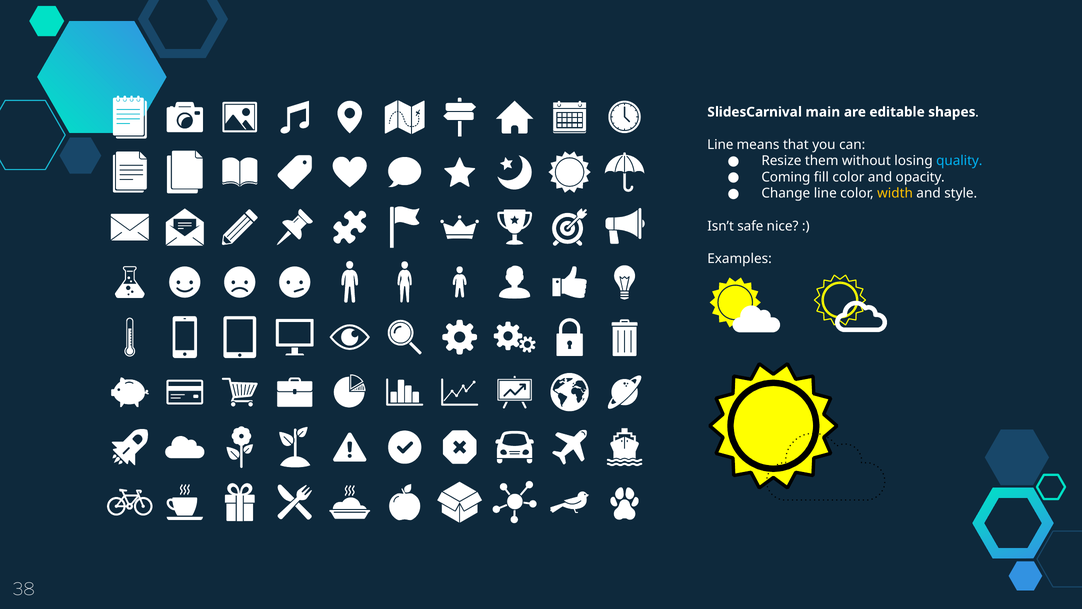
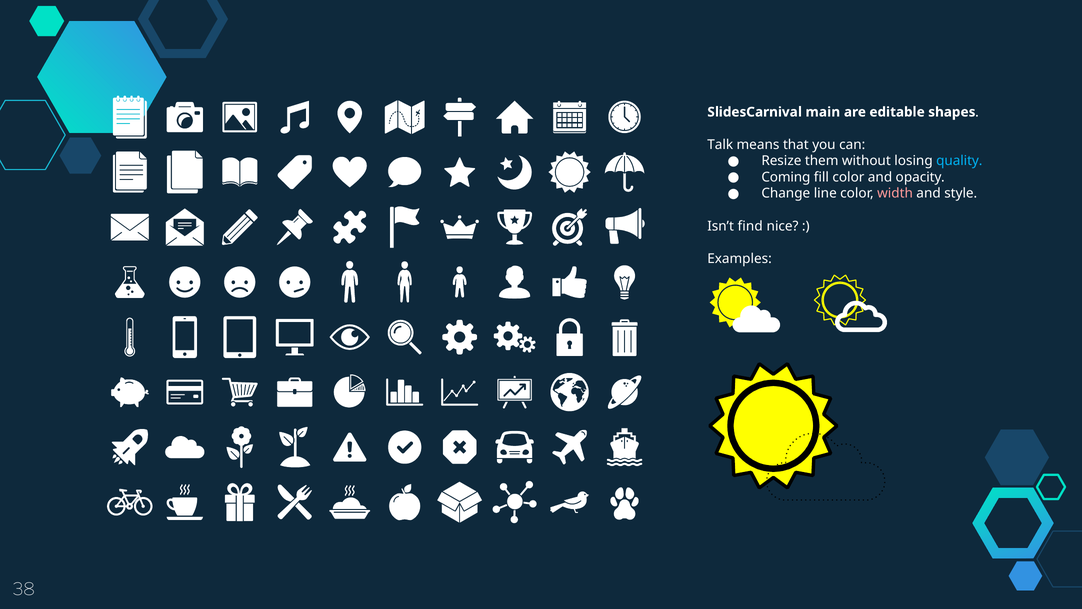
Line: Line -> Talk (720, 145)
width colour: yellow -> pink (895, 193)
safe: safe -> find (750, 226)
